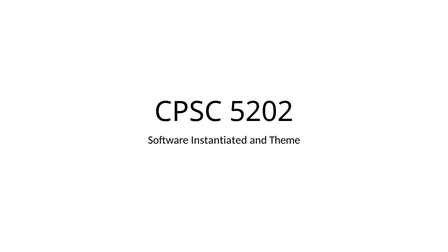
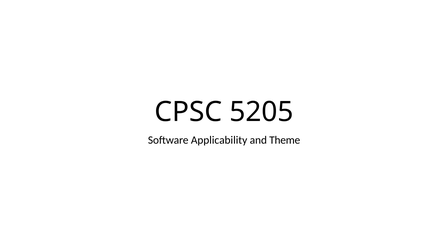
5202: 5202 -> 5205 (261, 112)
Instantiated: Instantiated -> Applicability (219, 140)
